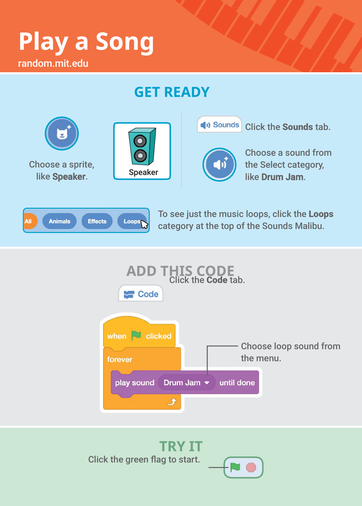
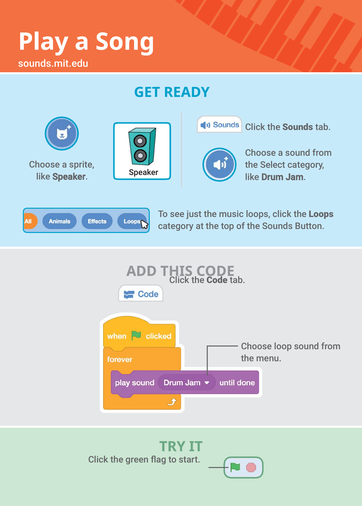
random.mit.edu: random.mit.edu -> sounds.mit.edu (53, 64)
Malibu: Malibu -> Button (310, 226)
